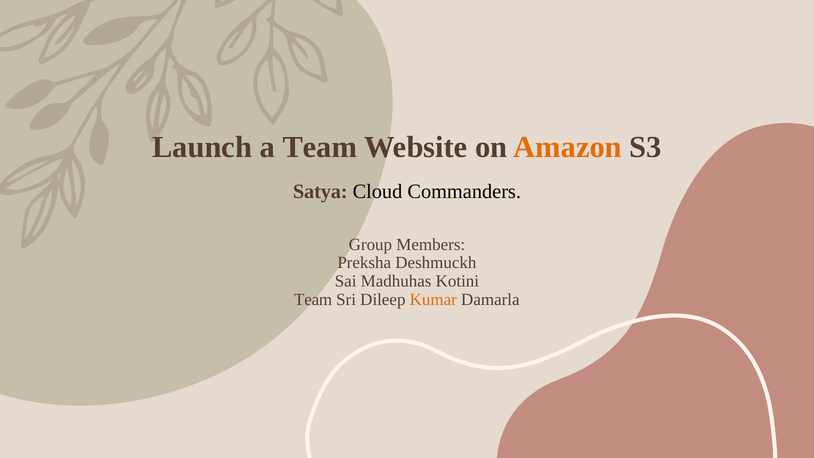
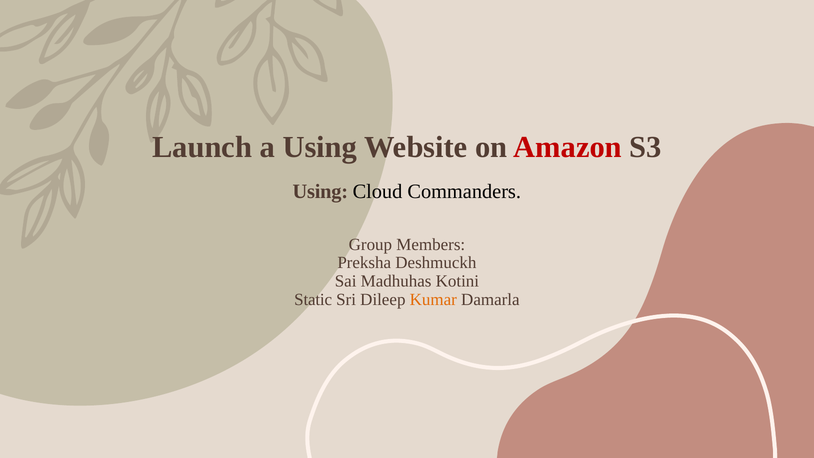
a Team: Team -> Using (320, 147)
Amazon colour: orange -> red (568, 147)
Satya: Satya -> Using (320, 191)
Team: Team -> Static (313, 299)
